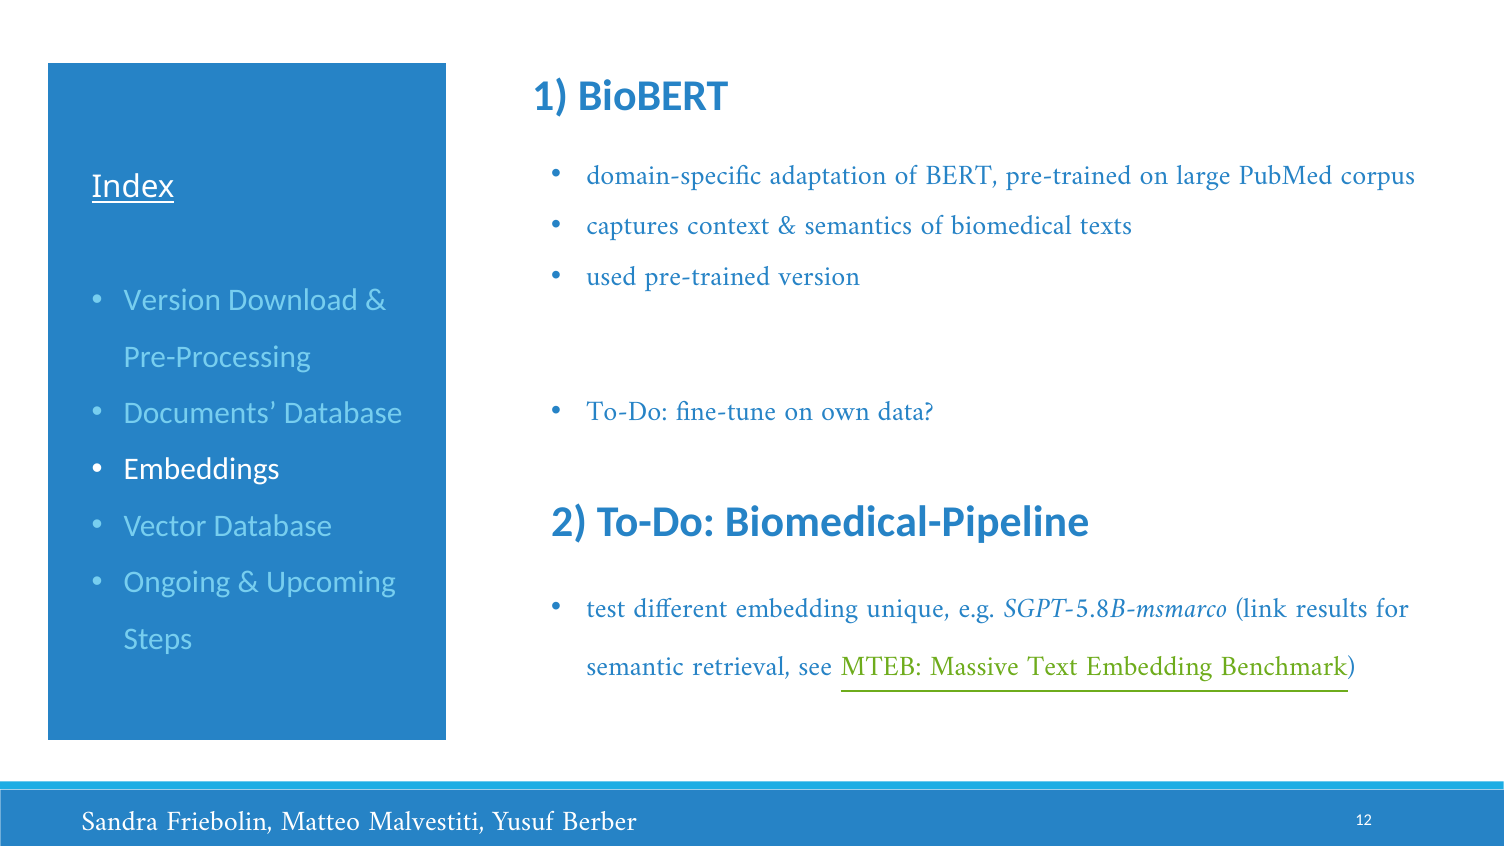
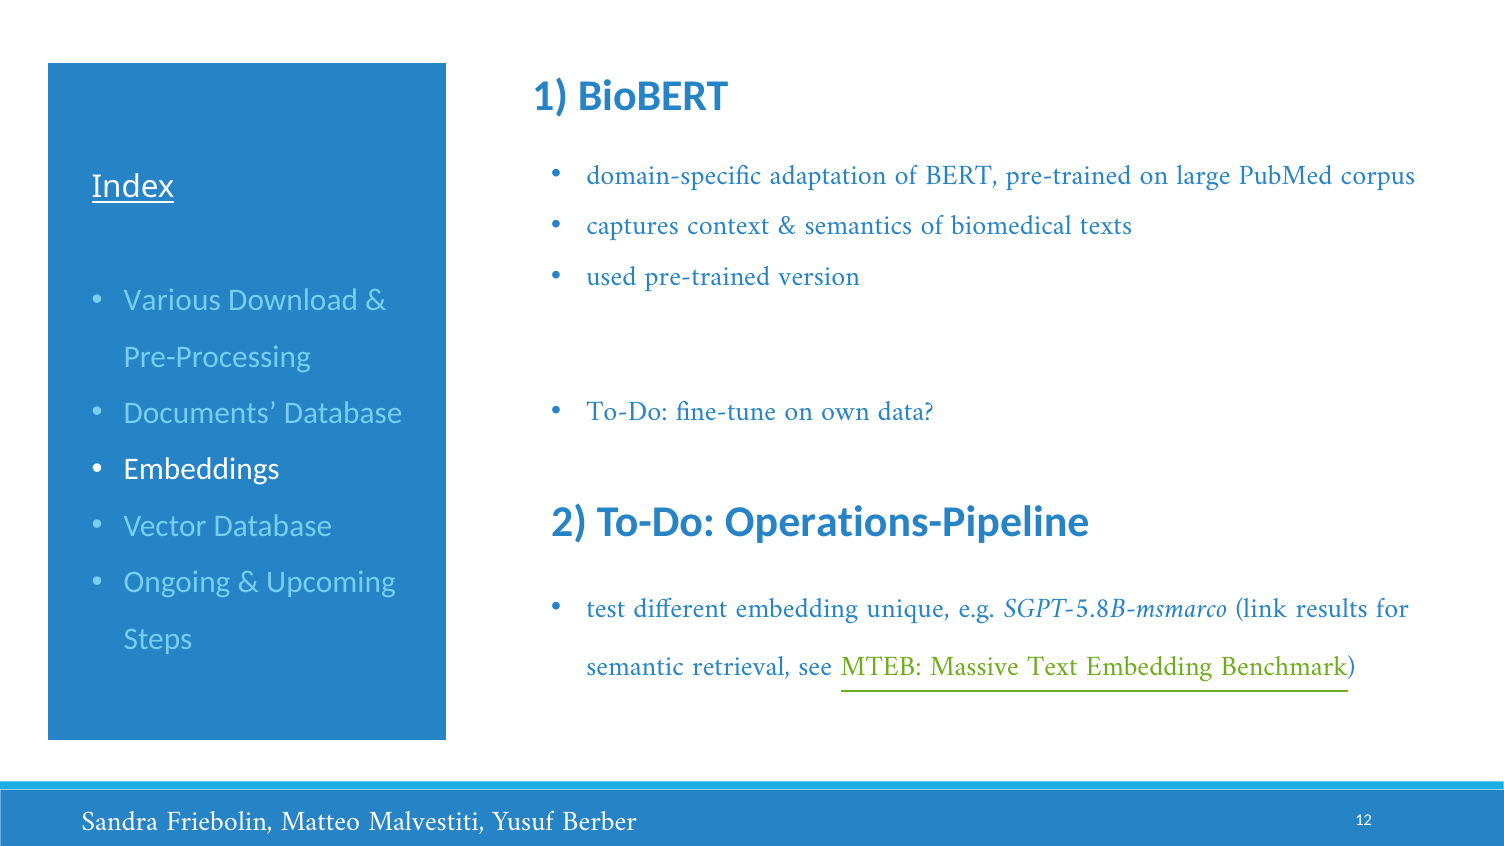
Version: Version -> Various (172, 300)
Biomedical-Pipeline: Biomedical-Pipeline -> Operations-Pipeline (907, 522)
